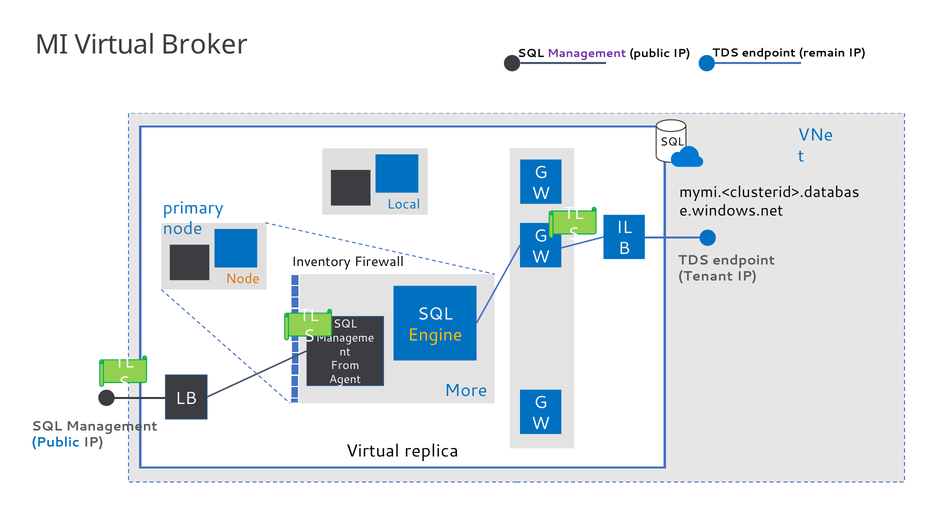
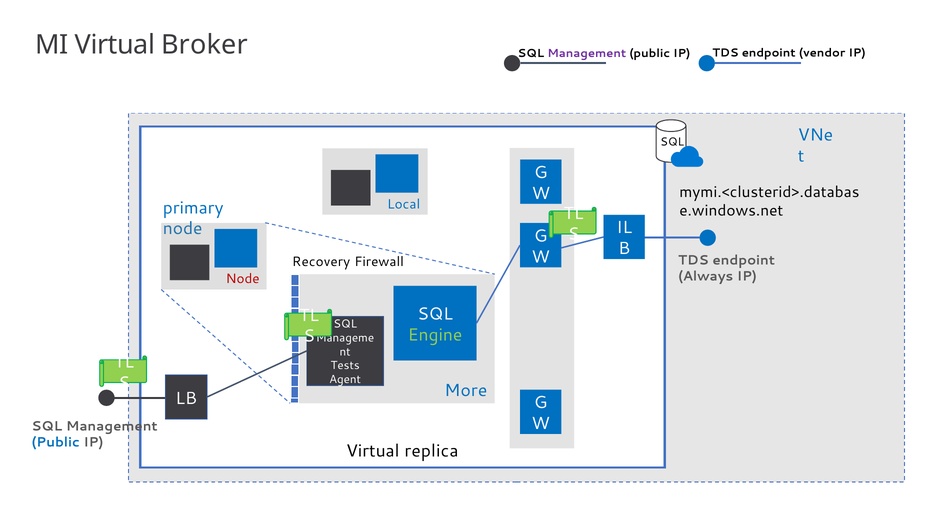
remain: remain -> vendor (822, 53)
Inventory: Inventory -> Recovery (321, 262)
Tenant: Tenant -> Always (706, 277)
Node colour: orange -> red (243, 279)
Engine colour: yellow -> light green (435, 335)
From: From -> Tests (345, 366)
